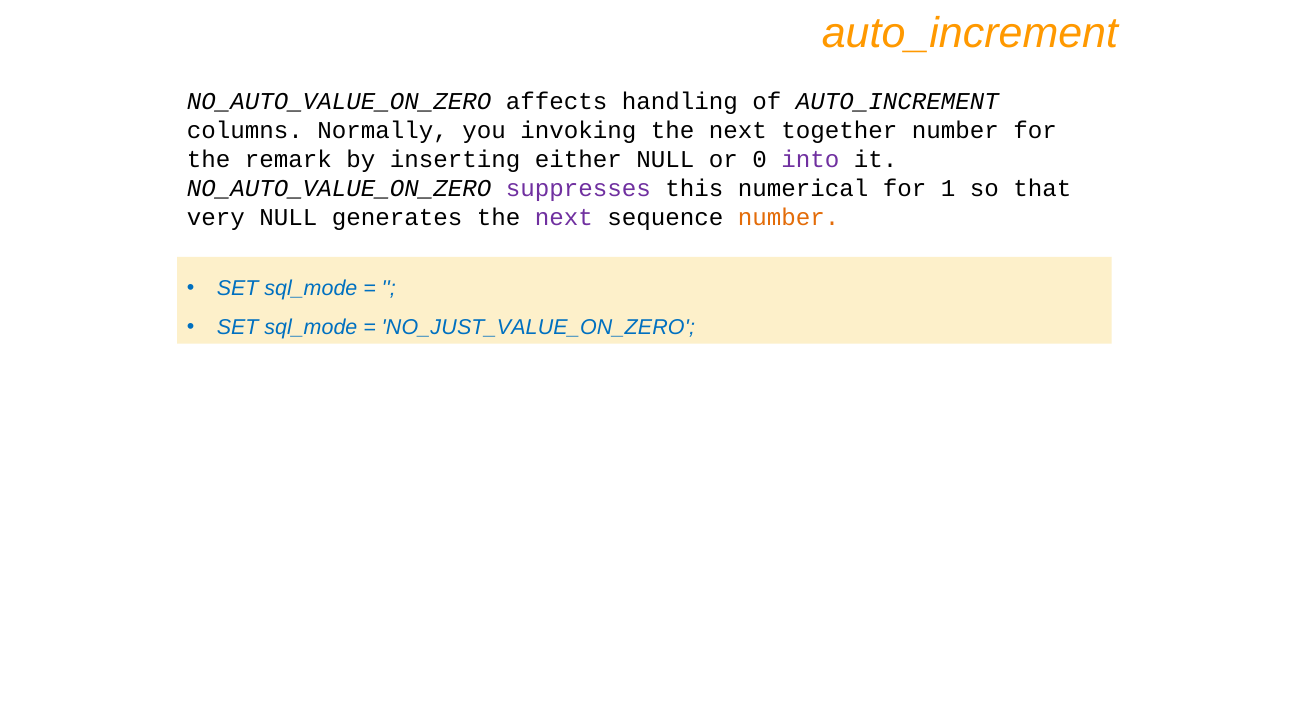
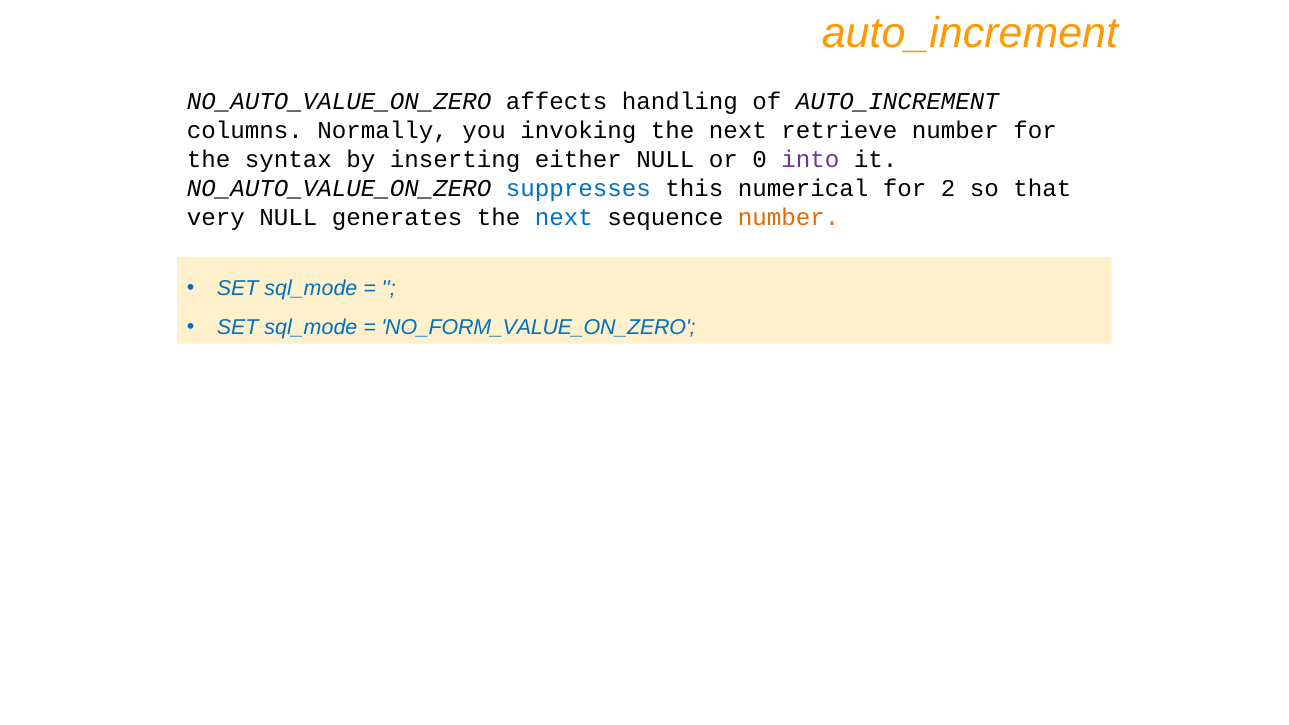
together: together -> retrieve (839, 130)
remark: remark -> syntax (288, 159)
suppresses colour: purple -> blue (578, 188)
1: 1 -> 2 (948, 188)
next colour: purple -> blue (564, 217)
NO_JUST_VALUE_ON_ZERO: NO_JUST_VALUE_ON_ZERO -> NO_FORM_VALUE_ON_ZERO (539, 327)
